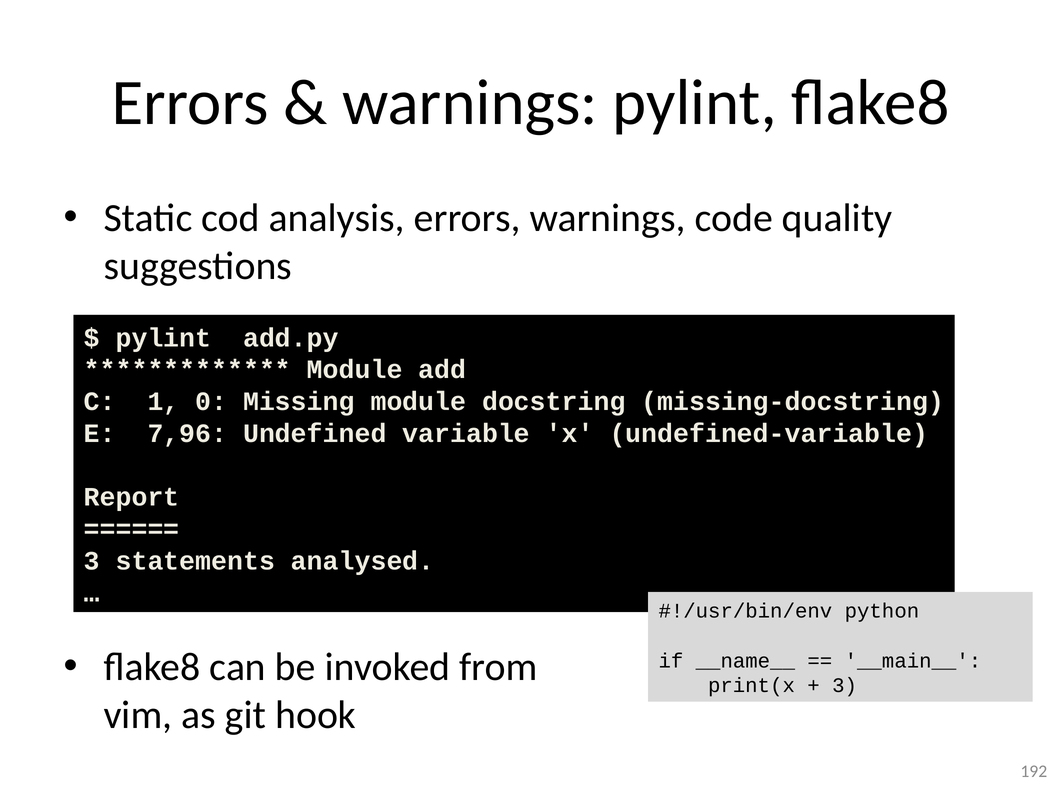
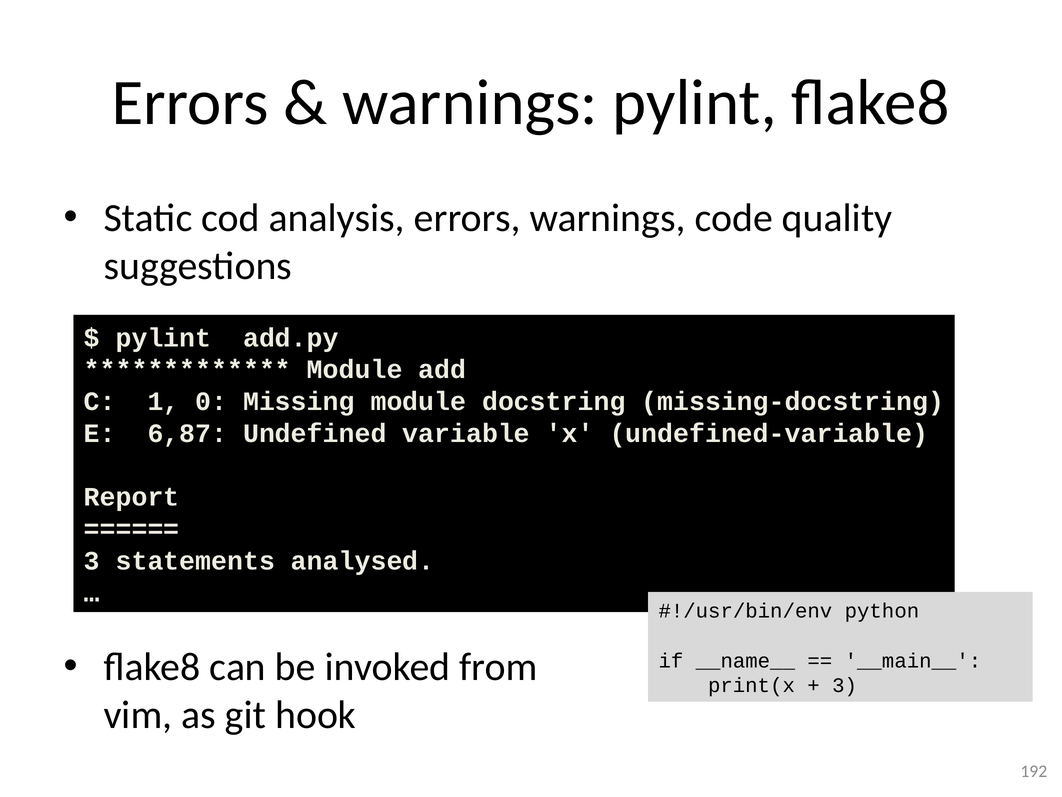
7,96: 7,96 -> 6,87 (187, 433)
